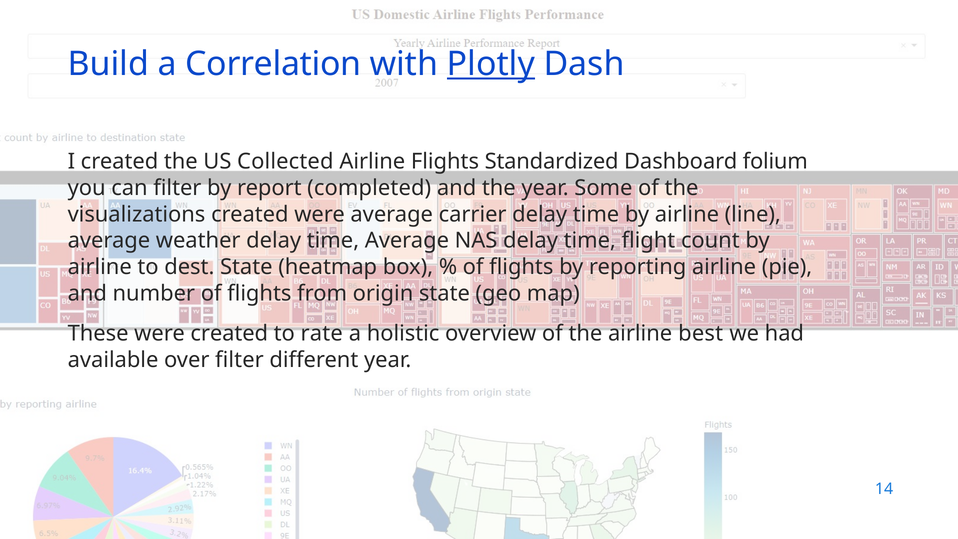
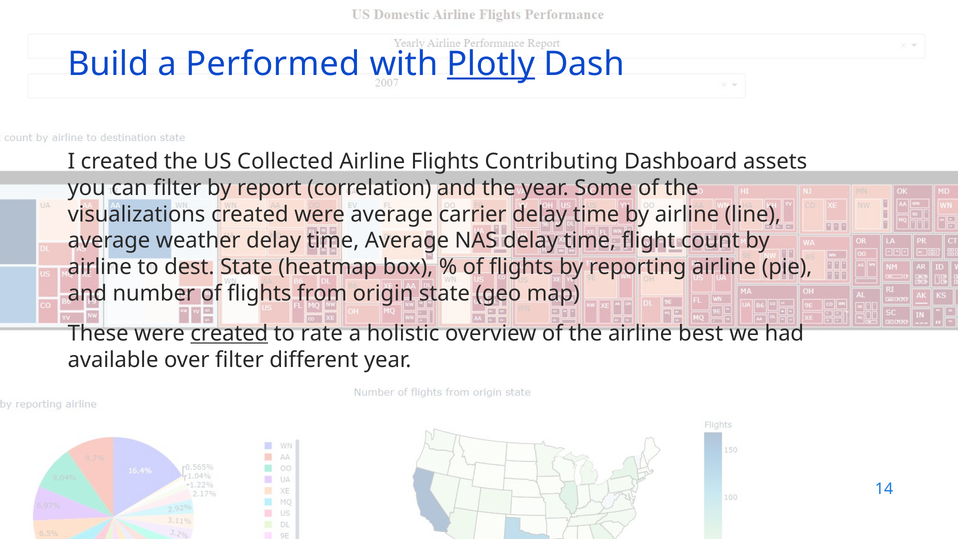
Correlation: Correlation -> Performed (273, 64)
Standardized: Standardized -> Contributing (551, 162)
folium: folium -> assets (775, 162)
completed: completed -> correlation (369, 188)
created underline: none -> present (229, 334)
